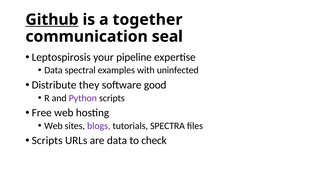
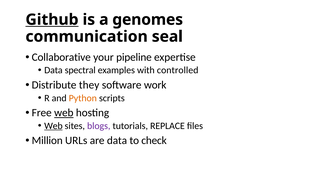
together: together -> genomes (148, 20)
Leptospirosis: Leptospirosis -> Collaborative (61, 57)
uninfected: uninfected -> controlled (178, 70)
good: good -> work (155, 85)
Python colour: purple -> orange (83, 98)
web underline: none -> present (64, 113)
Web underline: none -> present (53, 126)
SPECTRA: SPECTRA -> REPLACE (167, 126)
Scripts: Scripts -> Million (47, 140)
